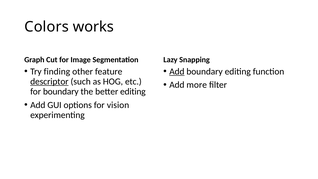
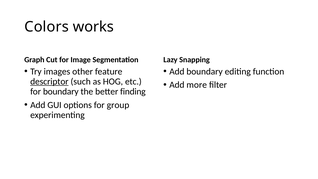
finding: finding -> images (57, 71)
Add underline: present -> none (177, 71)
better editing: editing -> finding (133, 92)
vision: vision -> group (118, 105)
